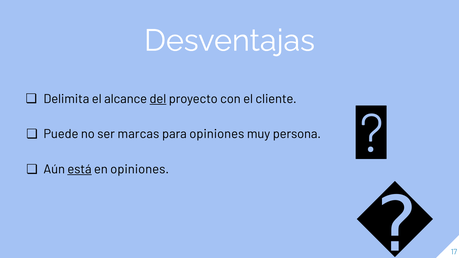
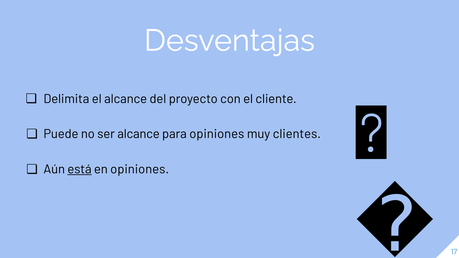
del underline: present -> none (158, 99)
ser marcas: marcas -> alcance (139, 134)
persona: persona -> clientes (297, 134)
